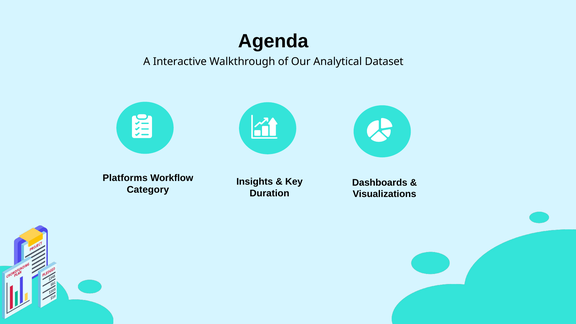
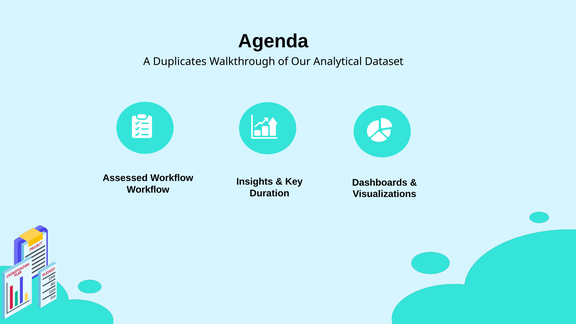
Interactive: Interactive -> Duplicates (180, 61)
Platforms: Platforms -> Assessed (125, 178)
Category: Category -> Workflow (148, 190)
